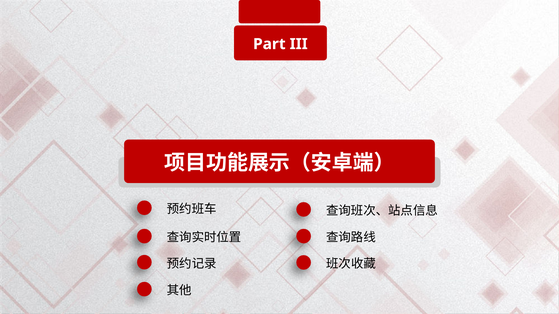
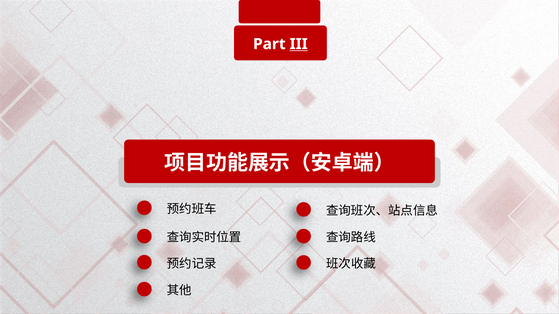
III underline: none -> present (299, 44)
